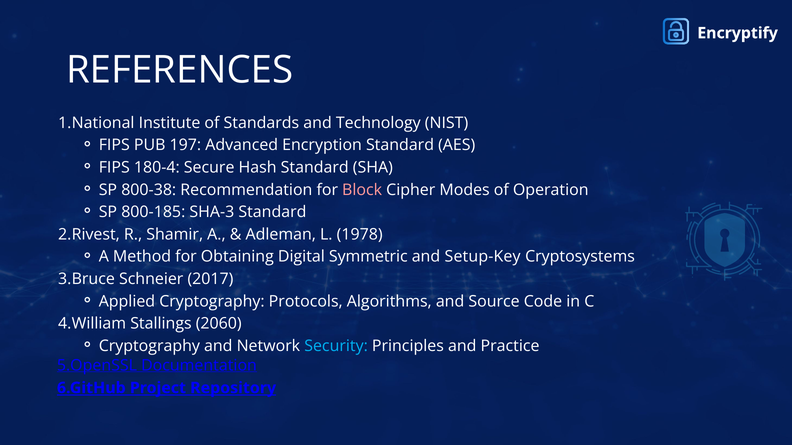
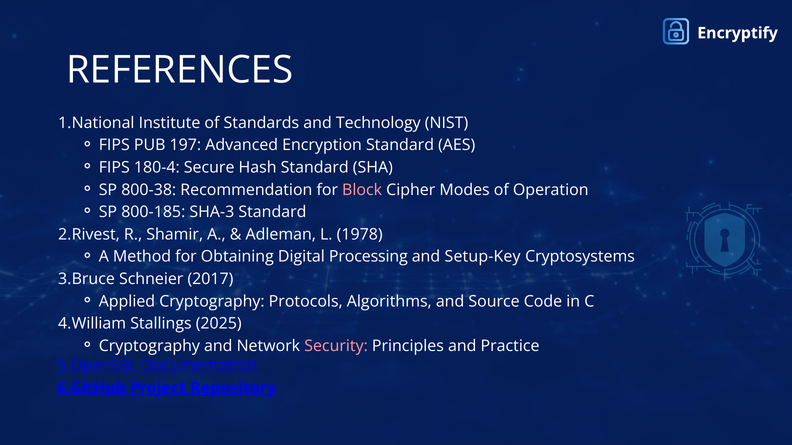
Symmetric: Symmetric -> Processing (368, 257)
2060: 2060 -> 2025 (219, 324)
Security colour: light blue -> pink (336, 346)
